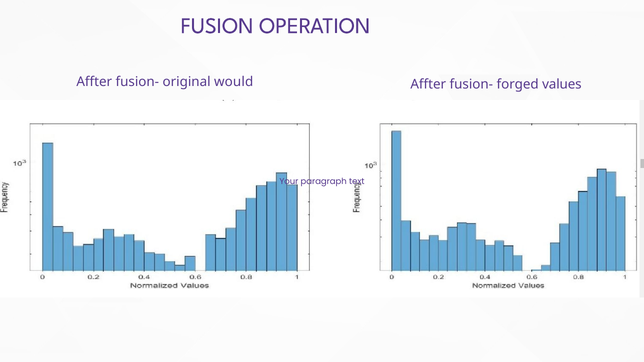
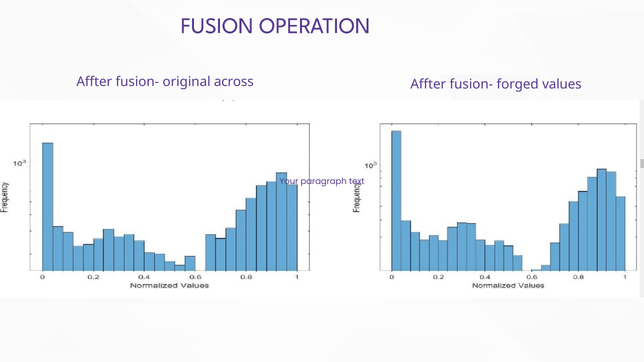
would: would -> across (234, 82)
